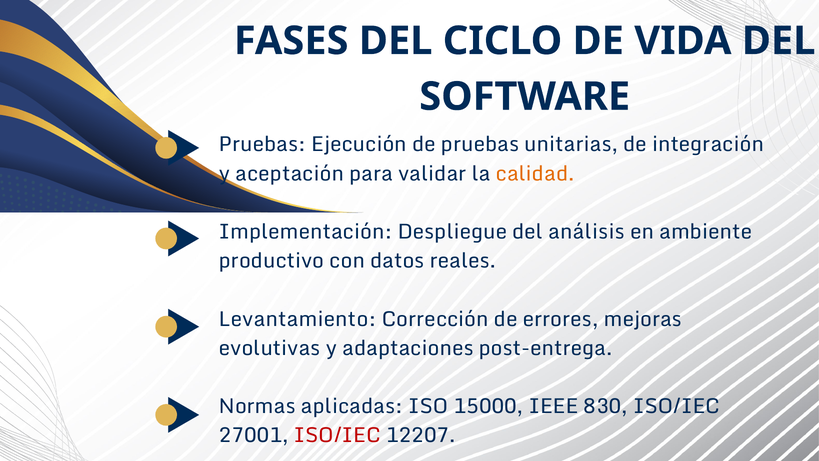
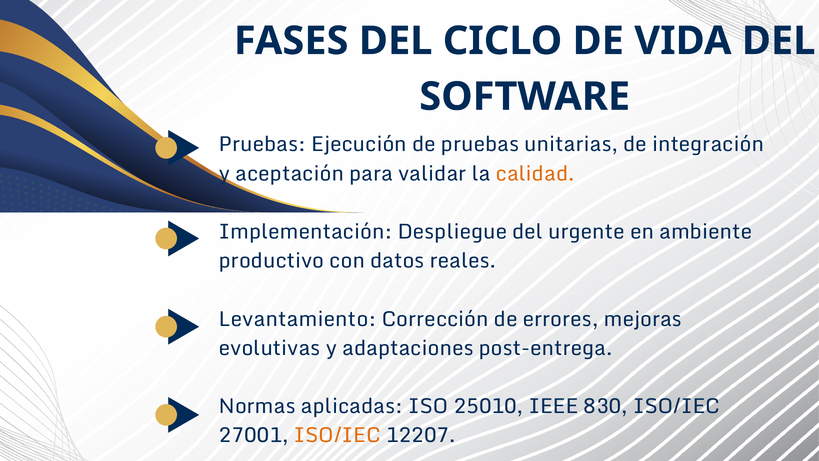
análisis: análisis -> urgente (587, 232)
15000: 15000 -> 25010 (489, 406)
ISO/IEC colour: red -> orange (337, 435)
